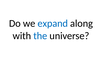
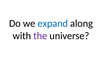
the colour: blue -> purple (40, 35)
